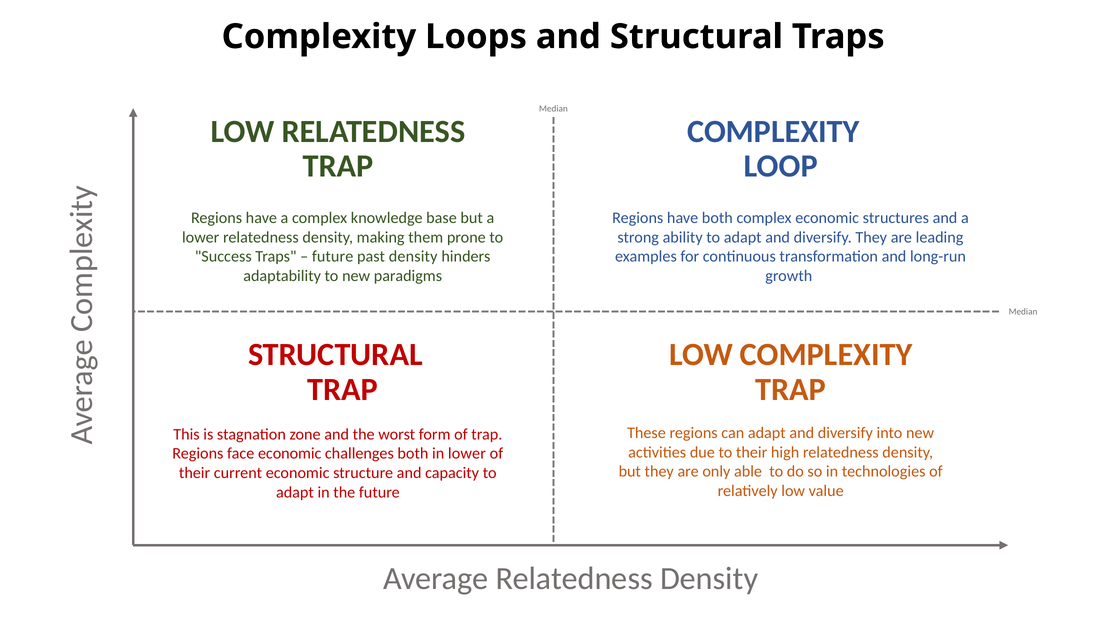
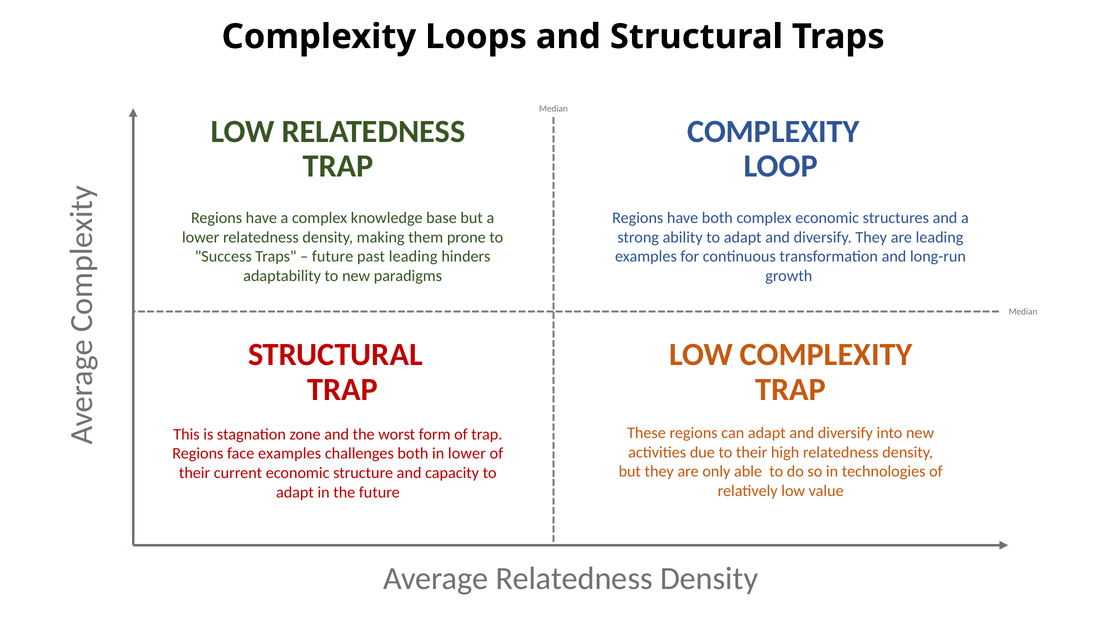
past density: density -> leading (413, 256)
face economic: economic -> examples (290, 453)
